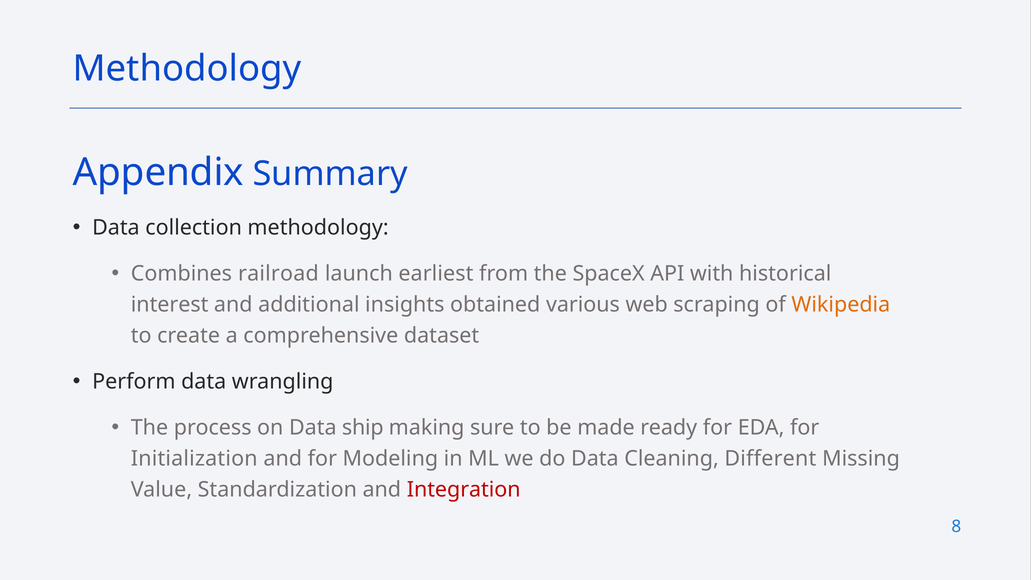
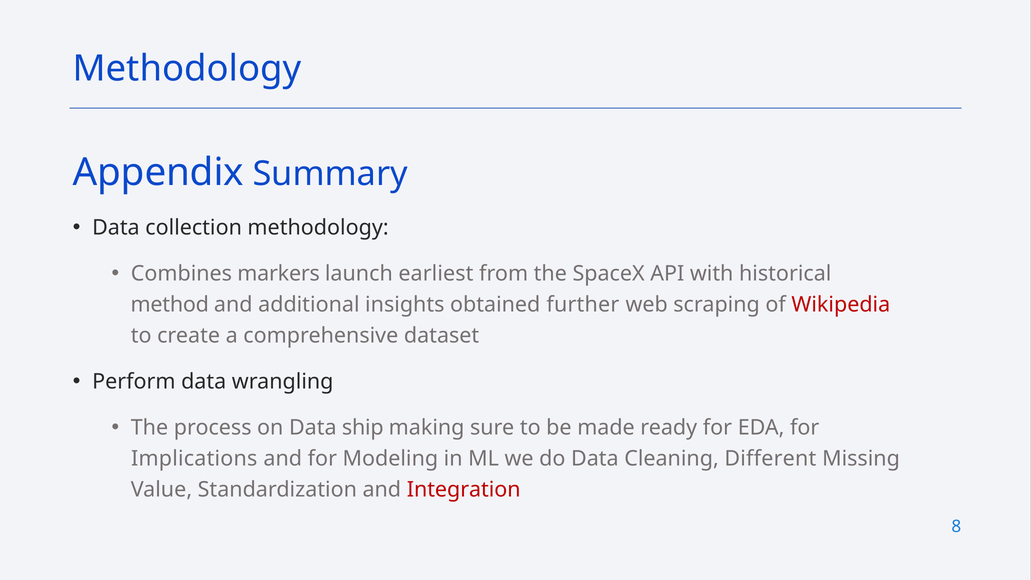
railroad: railroad -> markers (279, 274)
interest: interest -> method (170, 305)
various: various -> further (583, 305)
Wikipedia colour: orange -> red (841, 305)
Initialization: Initialization -> Implications (194, 459)
